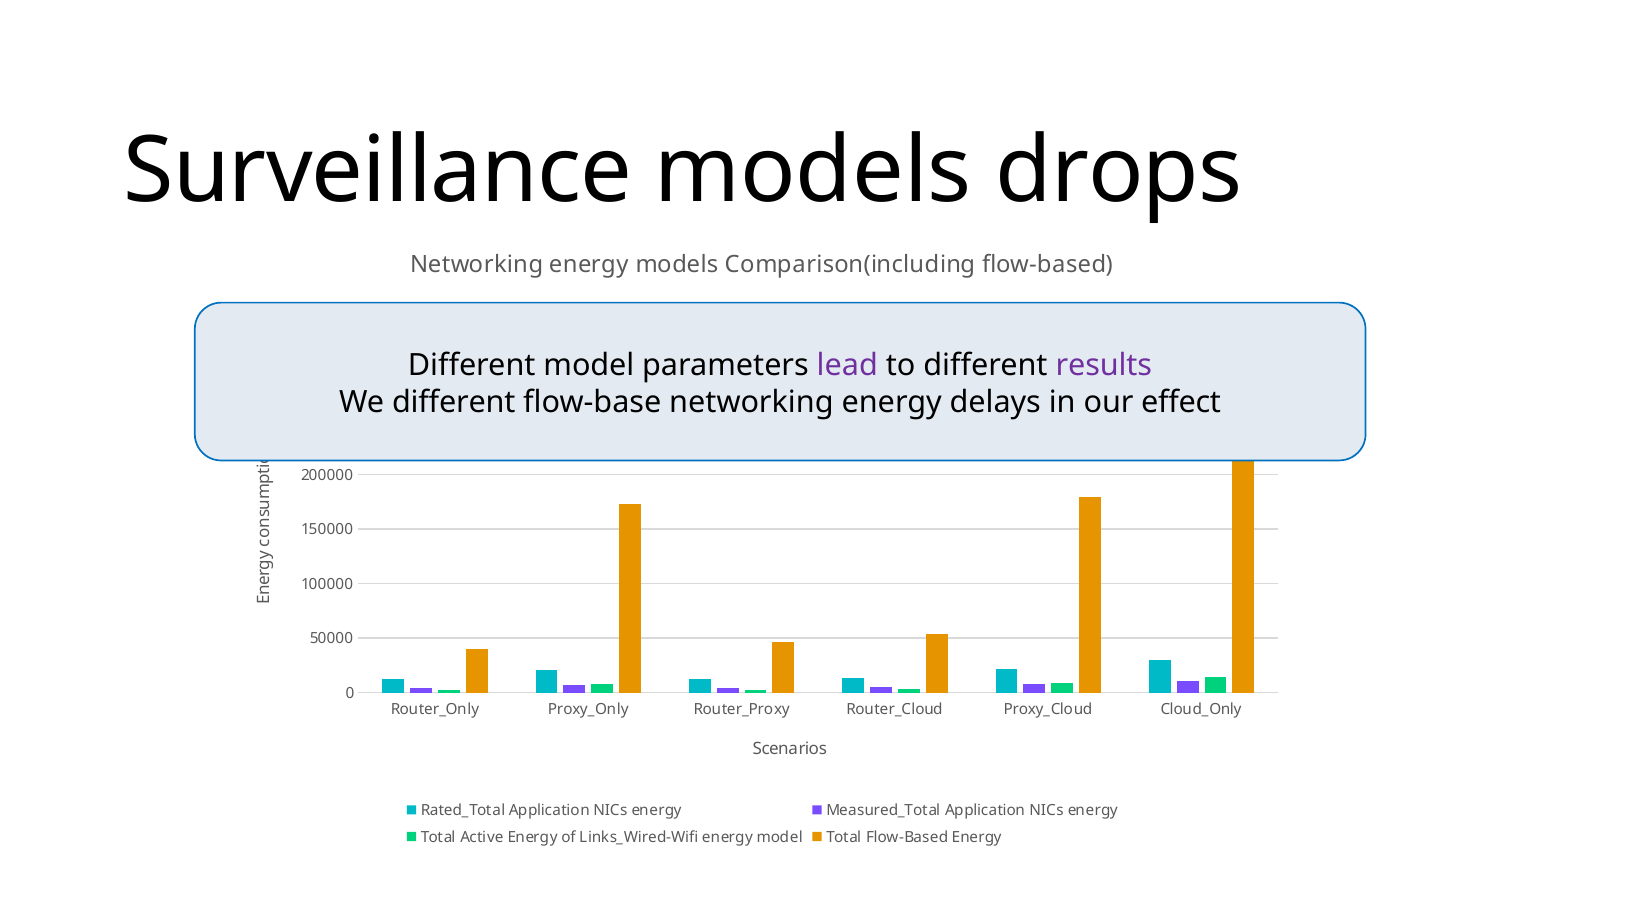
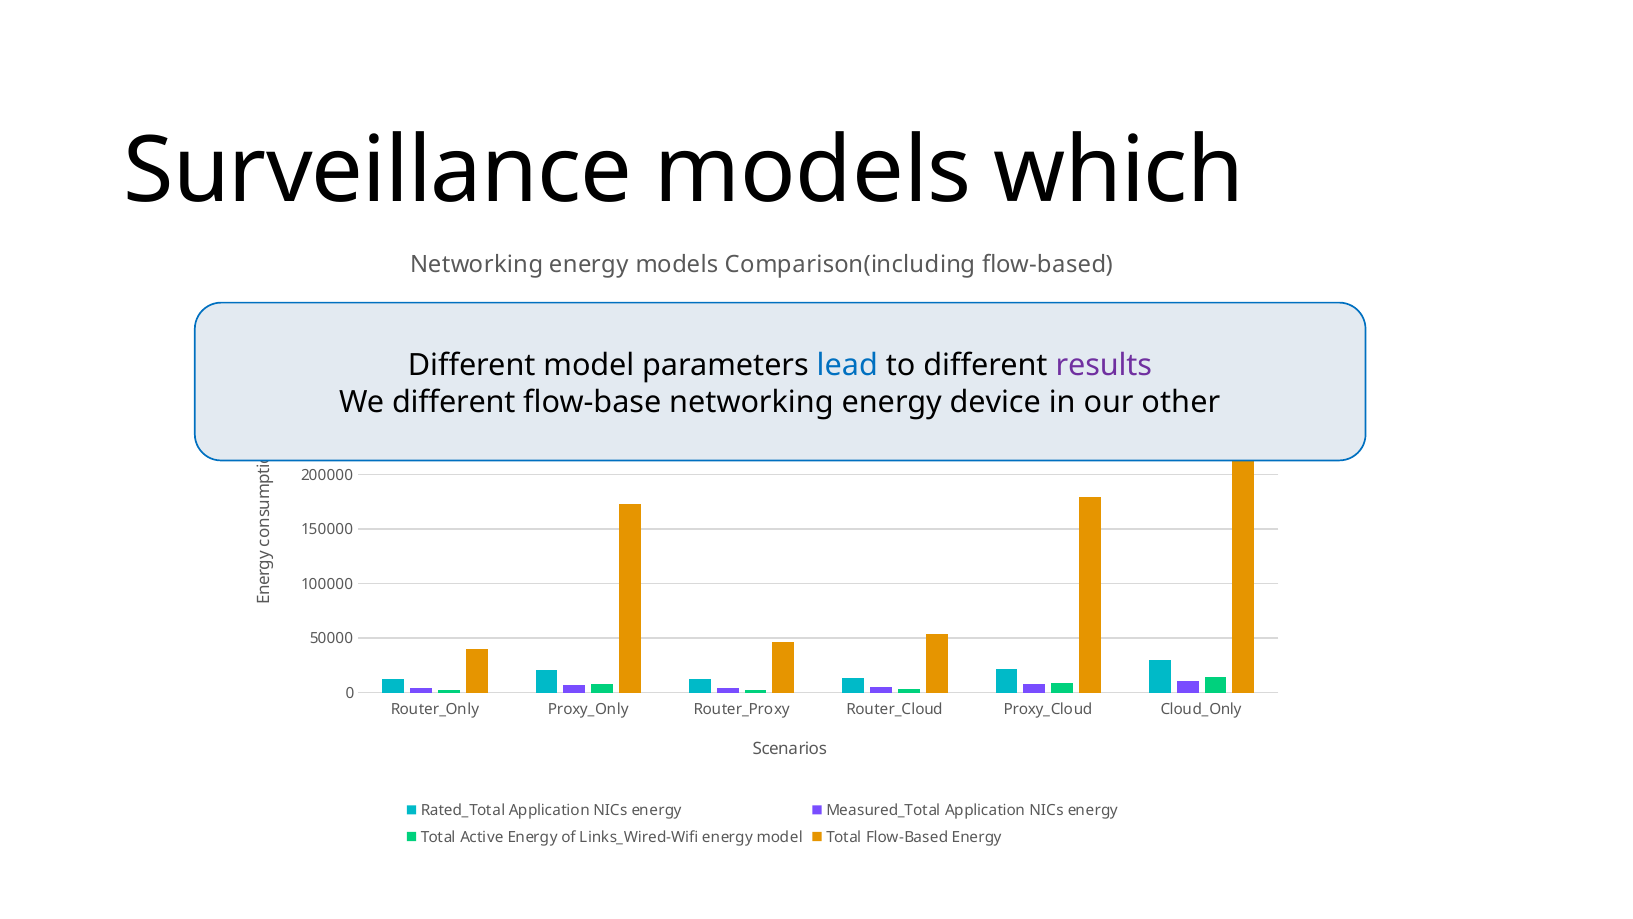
drops: drops -> which (1119, 172)
lead colour: purple -> blue (847, 365)
delays: delays -> device (995, 402)
effect: effect -> other (1181, 402)
